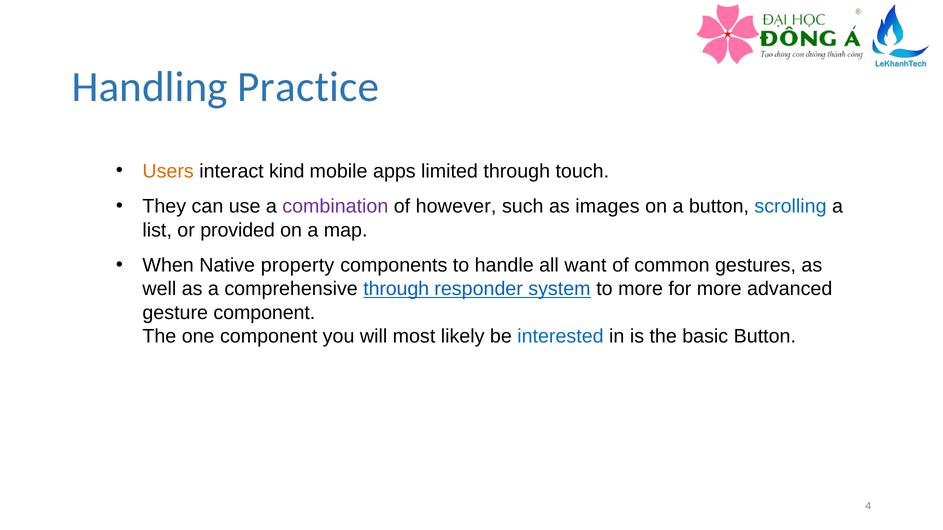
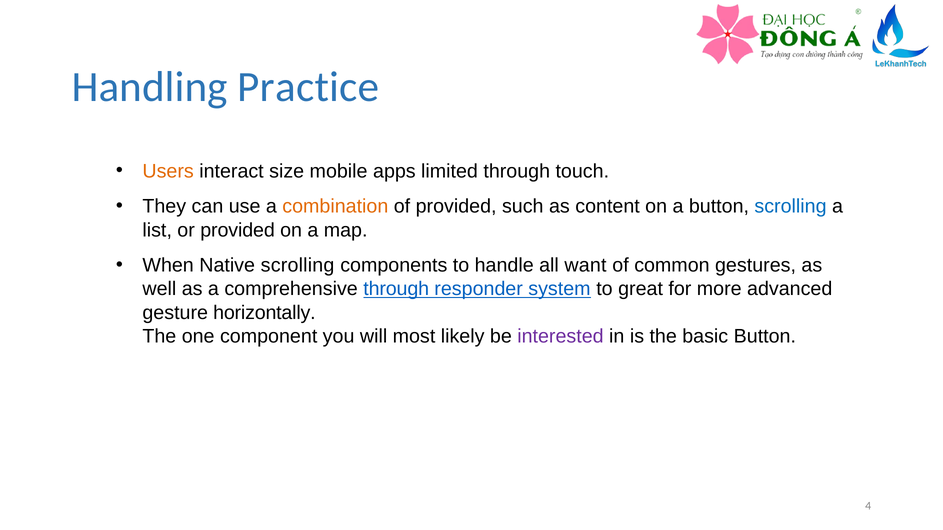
kind: kind -> size (287, 171)
combination colour: purple -> orange (335, 207)
of however: however -> provided (456, 207)
images: images -> content (608, 207)
Native property: property -> scrolling (298, 266)
to more: more -> great (641, 289)
gesture component: component -> horizontally (264, 313)
interested colour: blue -> purple (560, 336)
